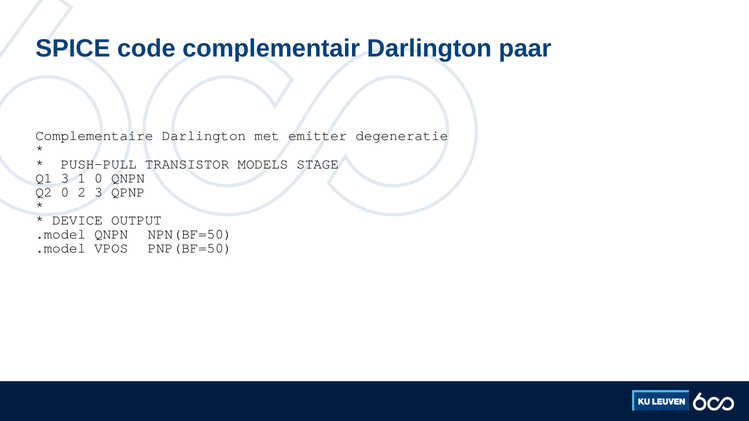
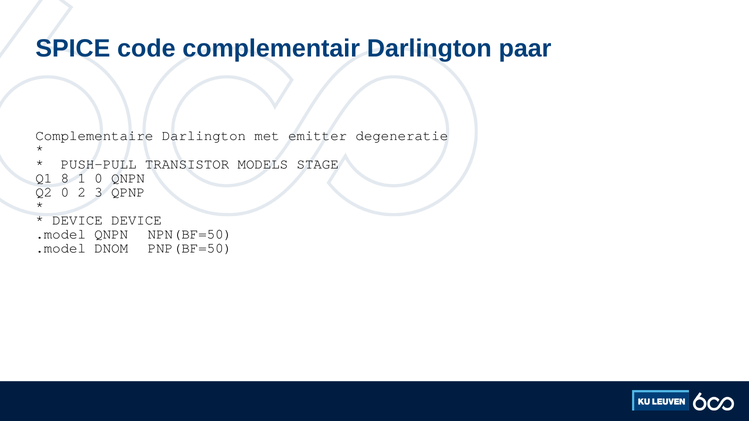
Q1 3: 3 -> 8 (65, 178)
DEVICE OUTPUT: OUTPUT -> DEVICE (136, 220)
VPOS: VPOS -> DNOM (111, 248)
